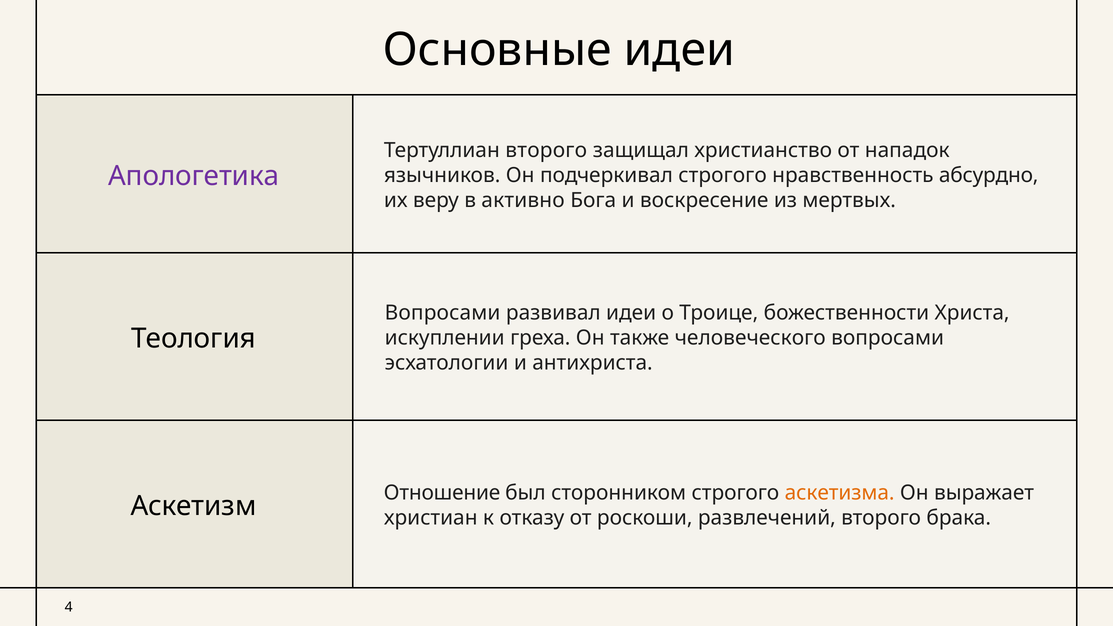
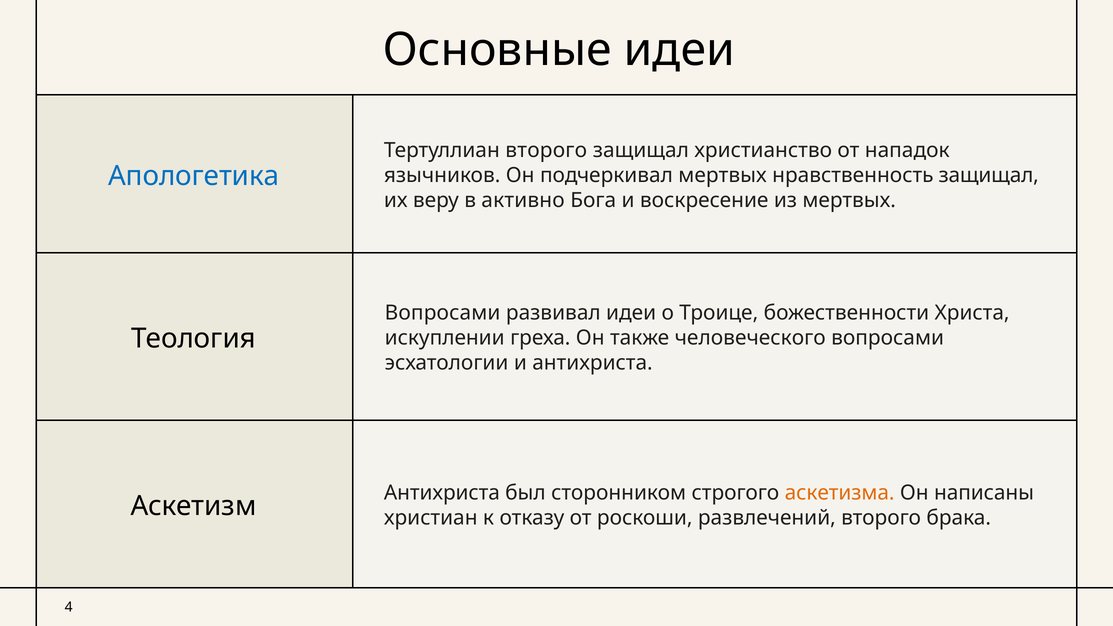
Апологетика colour: purple -> blue (194, 176)
подчеркивал строгого: строгого -> мертвых (723, 175)
нравственность абсурдно: абсурдно -> защищал (989, 175)
Отношение: Отношение -> Антихриста (442, 493)
выражает: выражает -> написаны (984, 493)
